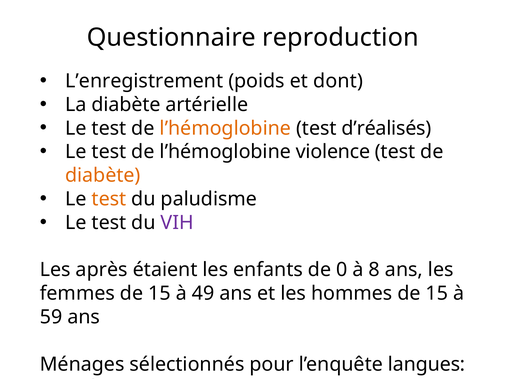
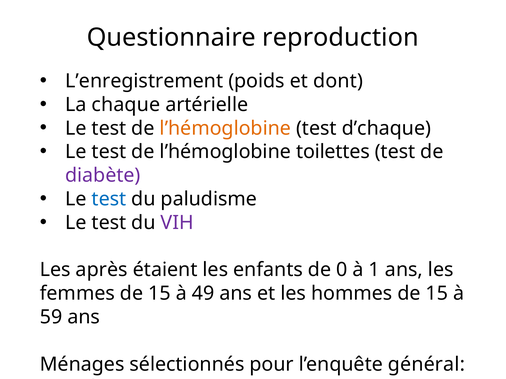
La diabète: diabète -> chaque (126, 105)
d’réalisés: d’réalisés -> d’chaque (386, 128)
violence: violence -> toilettes (333, 152)
diabète colour: orange -> purple (103, 176)
test colour: orange -> blue (109, 199)
8: 8 -> 1 (374, 270)
langues: langues -> général (426, 365)
